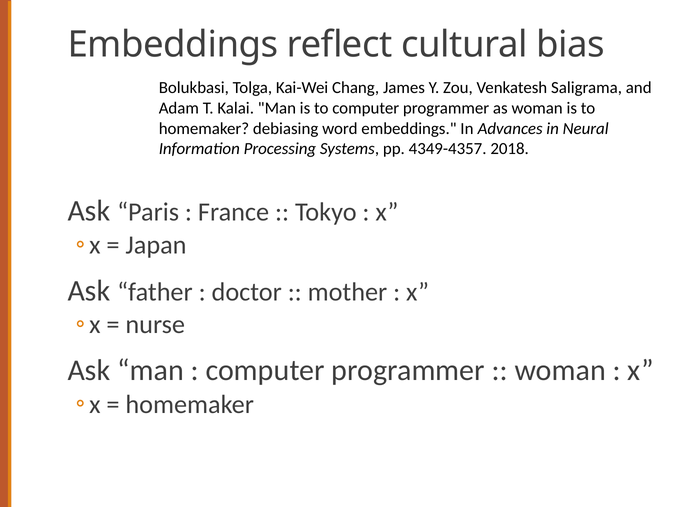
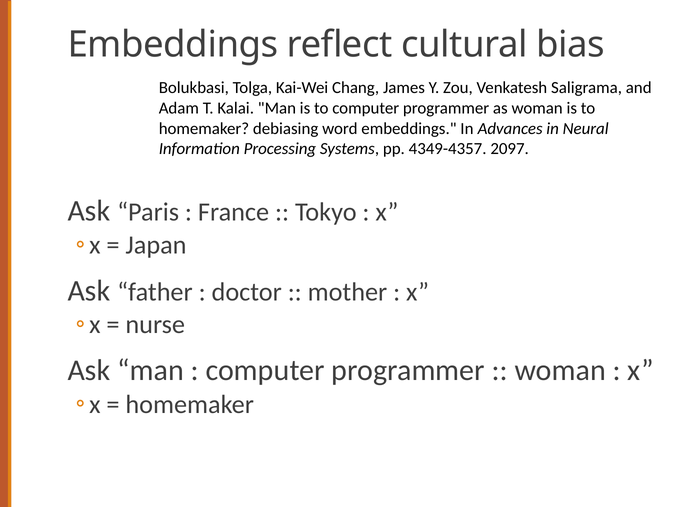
2018: 2018 -> 2097 (510, 149)
